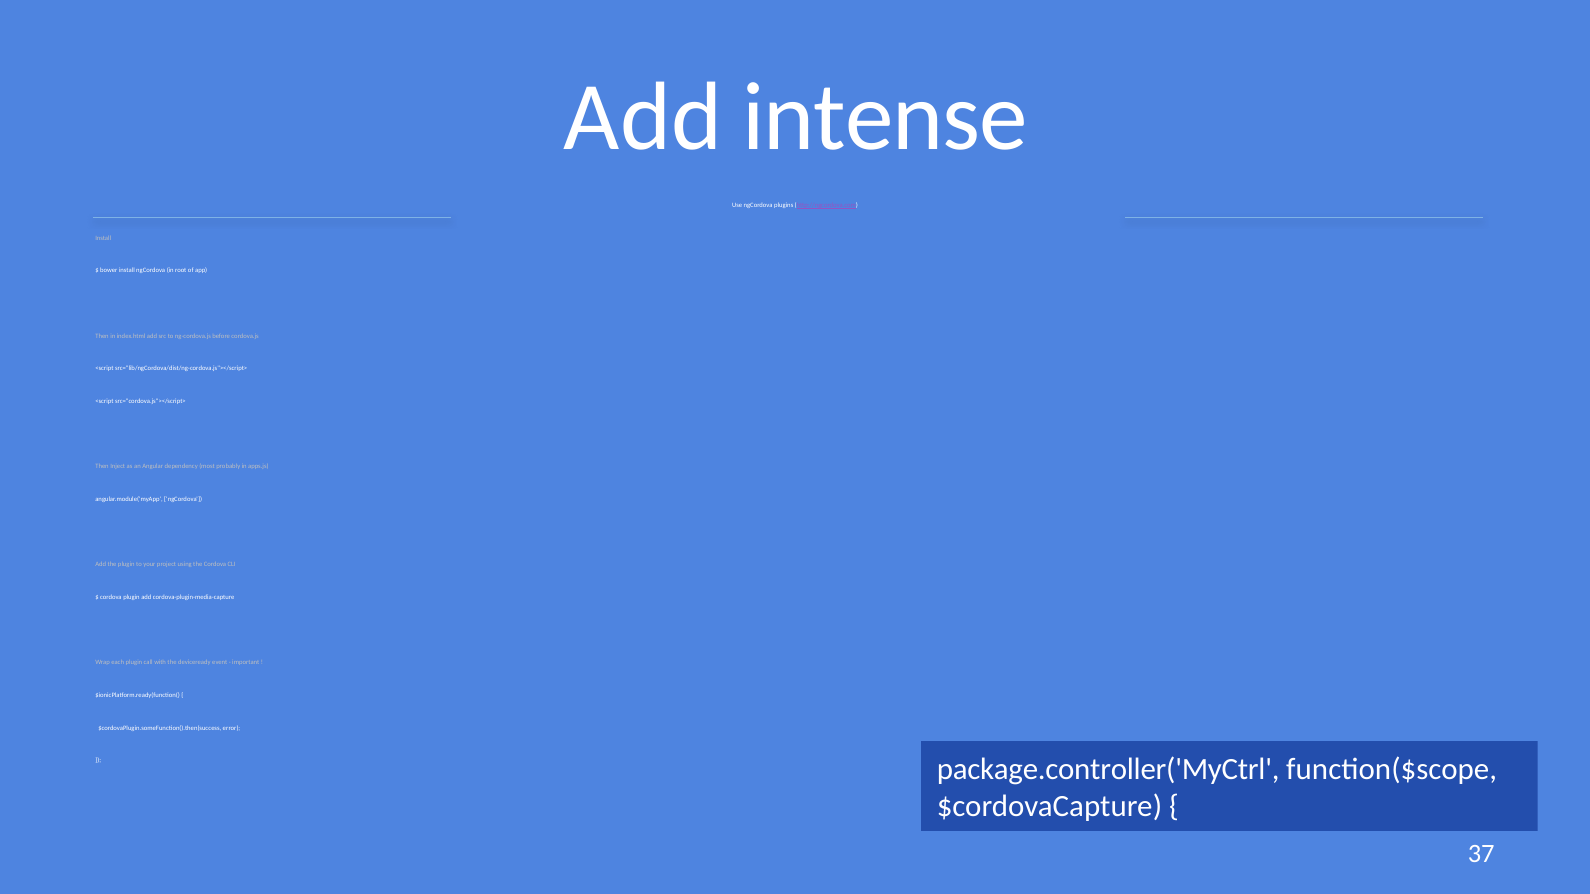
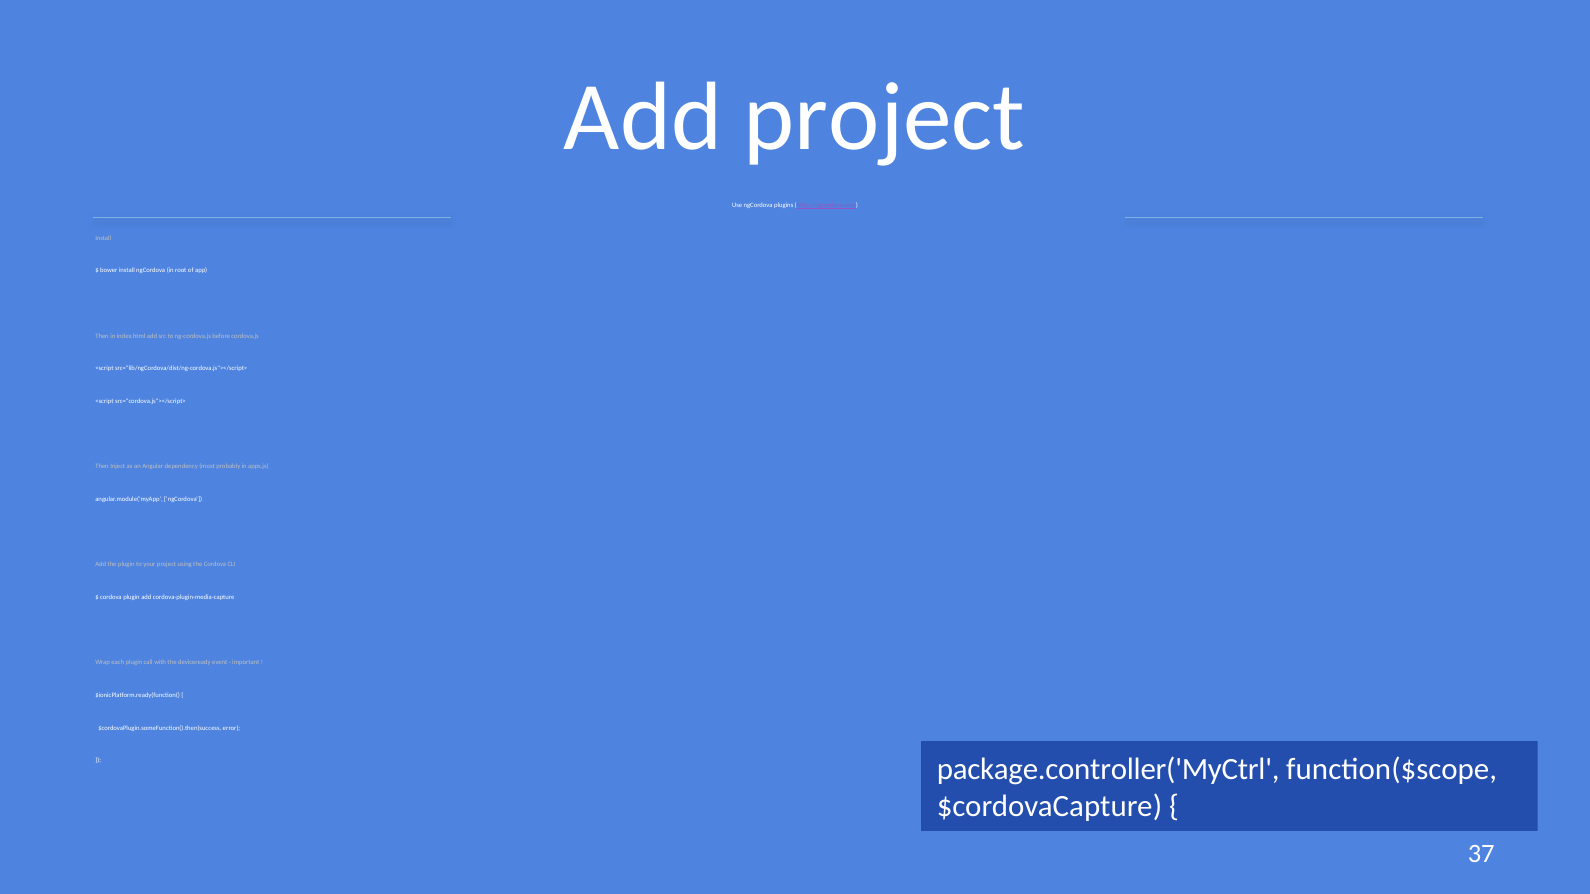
Add intense: intense -> project (885, 117)
